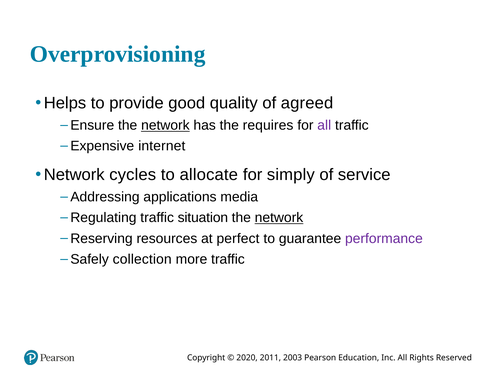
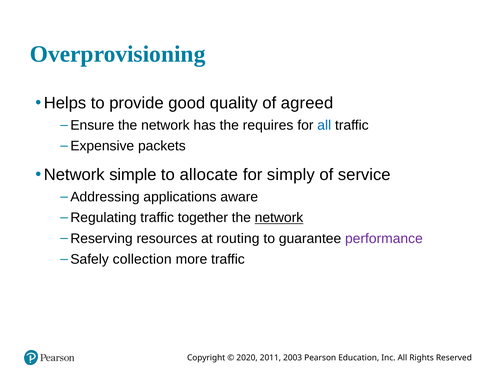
network underline: present -> none (165, 125)
all colour: purple -> blue (324, 125)
internet: internet -> packets (162, 146)
cycles: cycles -> simple (133, 175)
media: media -> aware (239, 197)
situation: situation -> together (203, 218)
perfect: perfect -> routing (238, 239)
